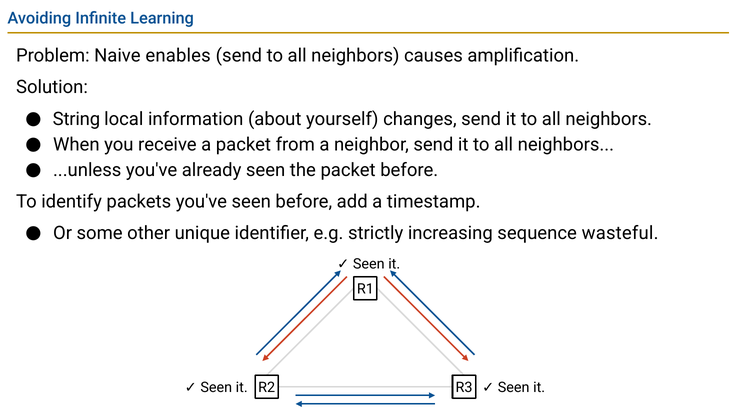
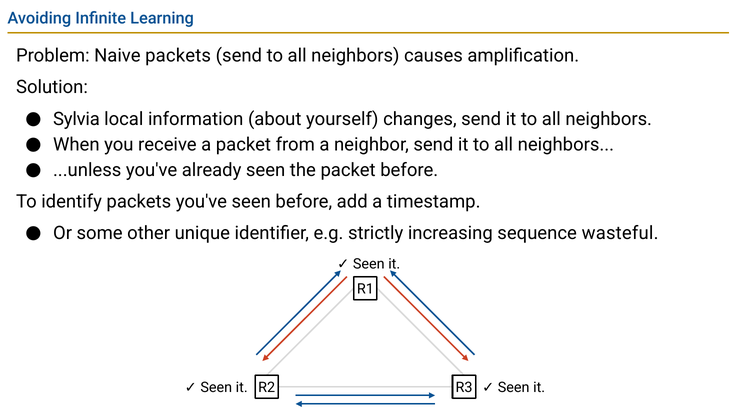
Naive enables: enables -> packets (178, 56)
String: String -> Sylvia (76, 119)
